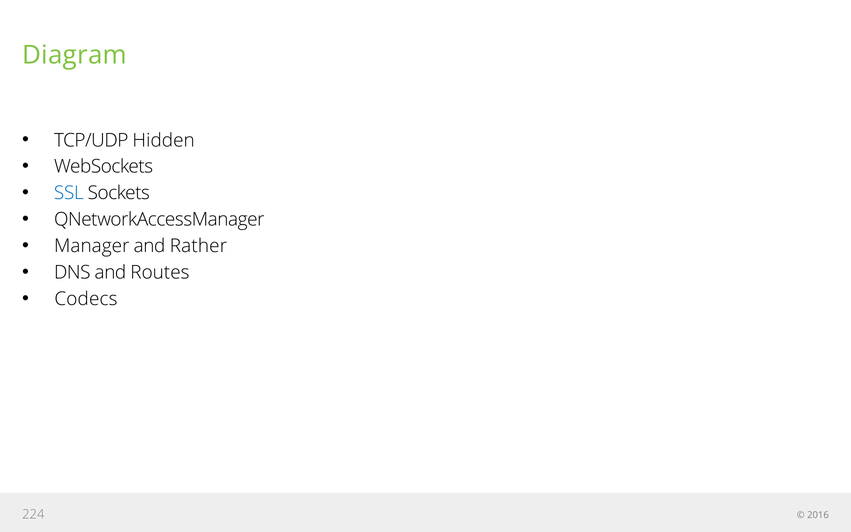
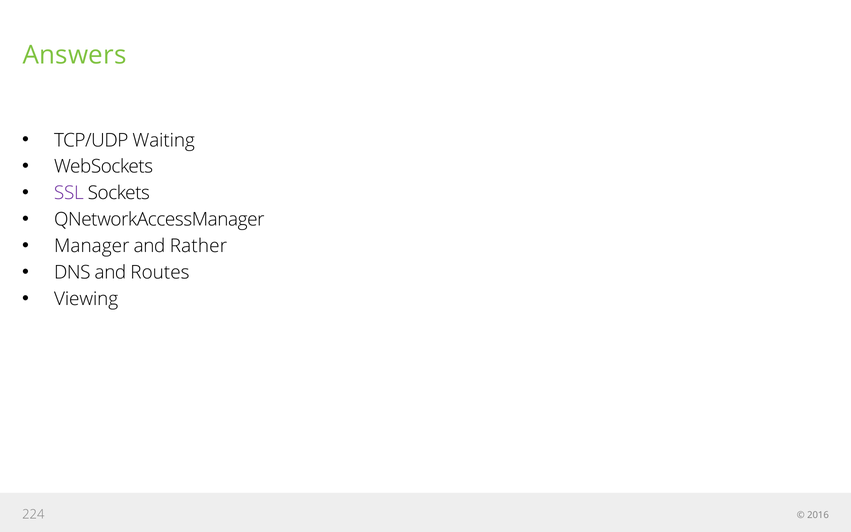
Diagram: Diagram -> Answers (75, 55)
Hidden: Hidden -> Waiting (164, 140)
SSL colour: blue -> purple (69, 193)
Codecs: Codecs -> Viewing (86, 299)
